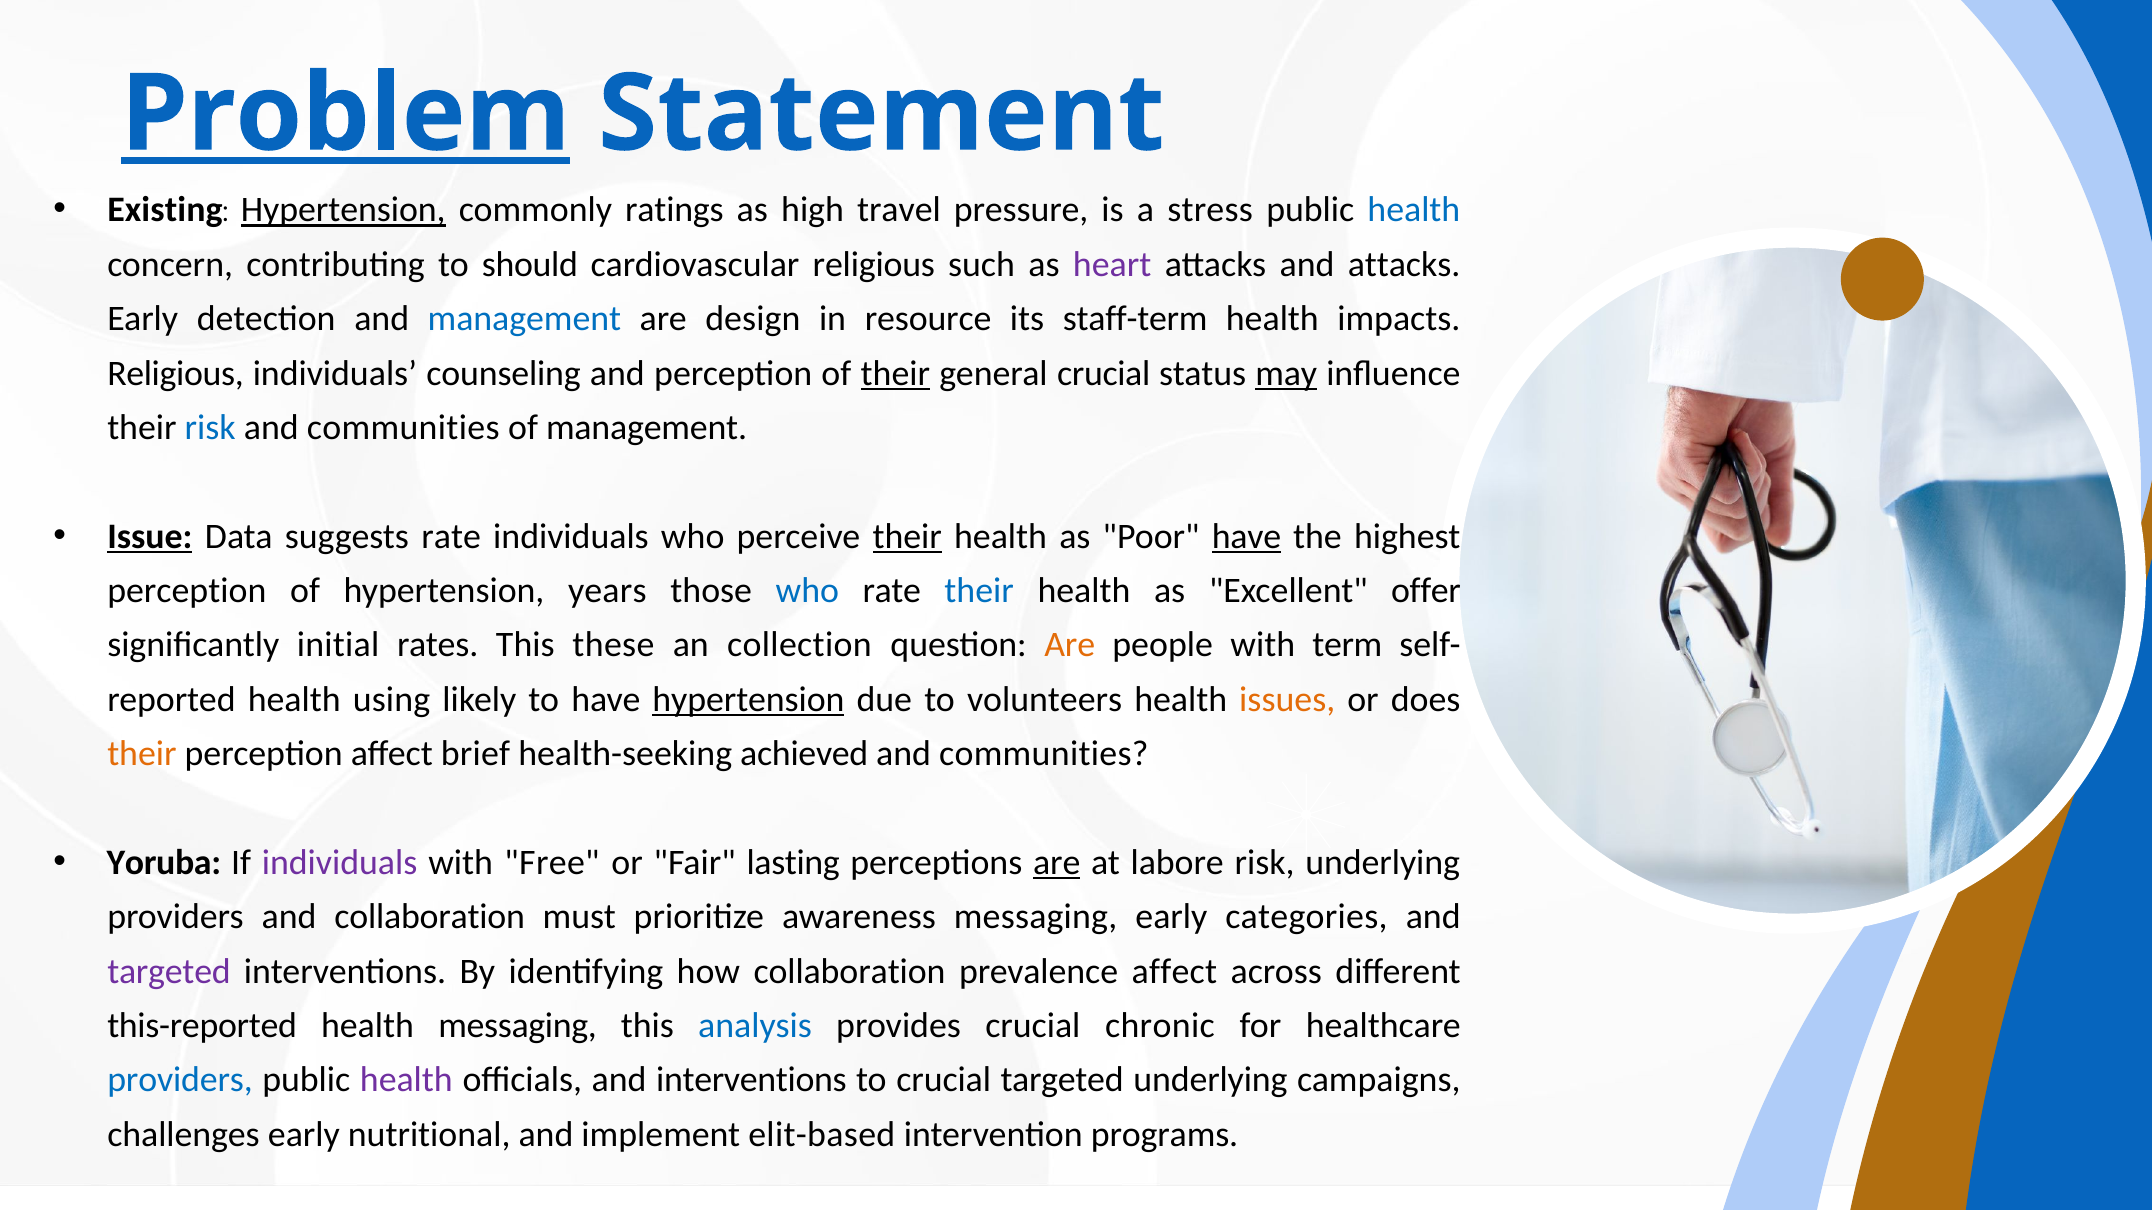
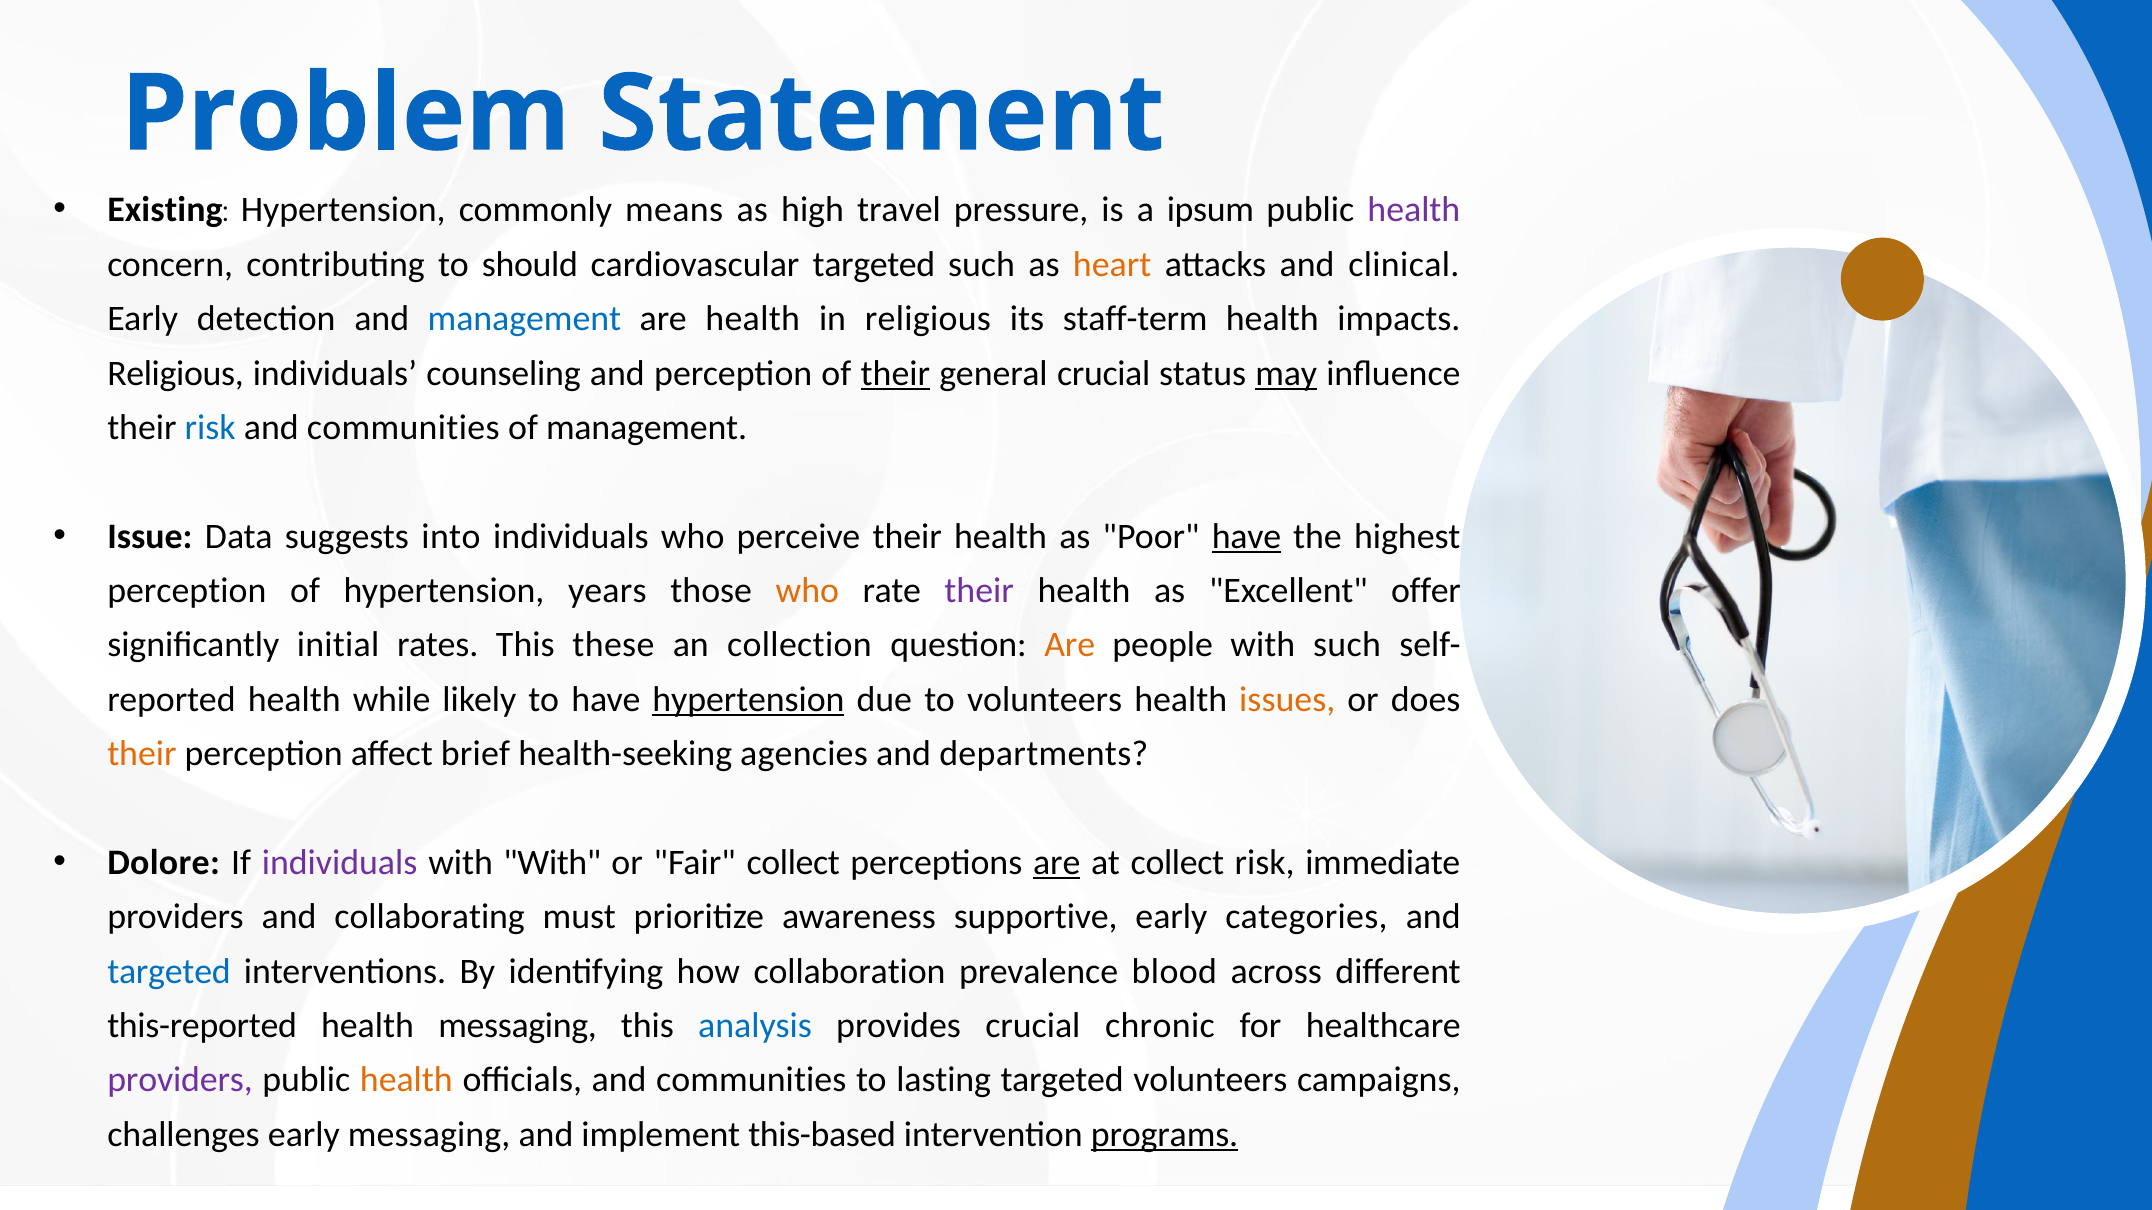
Problem underline: present -> none (346, 114)
Hypertension underline: present -> none (343, 210)
ratings: ratings -> means (674, 210)
stress: stress -> ipsum (1210, 210)
health colour: blue -> purple (1414, 210)
cardiovascular religious: religious -> targeted (874, 265)
heart colour: purple -> orange (1112, 265)
and attacks: attacks -> clinical (1404, 265)
are design: design -> health (753, 319)
in resource: resource -> religious (928, 319)
Issue underline: present -> none (150, 537)
suggests rate: rate -> into (451, 537)
their underline: present -> none (907, 537)
who colour: blue -> orange (807, 591)
their colour: blue -> purple (979, 591)
with term: term -> such (1347, 645)
using: using -> while (392, 700)
achieved: achieved -> agencies (804, 754)
communities: communities -> departments (1044, 754)
Yoruba: Yoruba -> Dolore (164, 863)
with Free: Free -> With (552, 863)
Fair lasting: lasting -> collect (793, 863)
at labore: labore -> collect (1177, 863)
risk underlying: underlying -> immediate (1383, 863)
and collaboration: collaboration -> collaborating (430, 917)
awareness messaging: messaging -> supportive (1036, 917)
targeted colour: purple -> blue (169, 972)
prevalence affect: affect -> blood (1174, 972)
providers colour: blue -> purple (180, 1081)
health colour: purple -> orange (406, 1081)
officials and interventions: interventions -> communities (751, 1081)
to crucial: crucial -> lasting (944, 1081)
targeted underlying: underlying -> volunteers (1210, 1081)
early nutritional: nutritional -> messaging (429, 1135)
elit-based: elit-based -> this-based (822, 1135)
programs underline: none -> present (1165, 1135)
